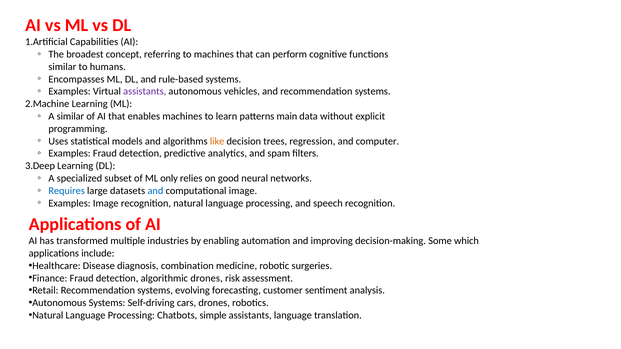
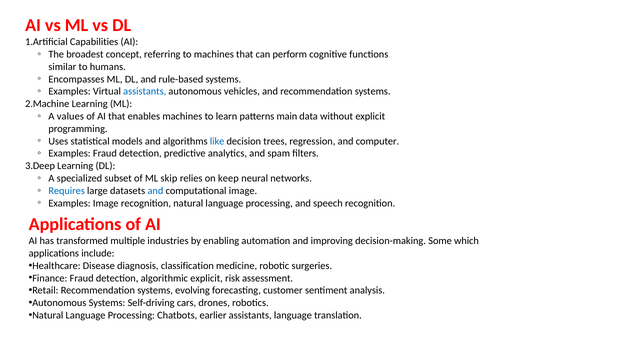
assistants colour: purple -> blue (145, 92)
A similar: similar -> values (70, 116)
like colour: orange -> blue (217, 141)
only: only -> skip (169, 179)
good: good -> keep (228, 179)
combination: combination -> classification (187, 266)
algorithmic drones: drones -> explicit (207, 278)
simple: simple -> earlier (213, 316)
